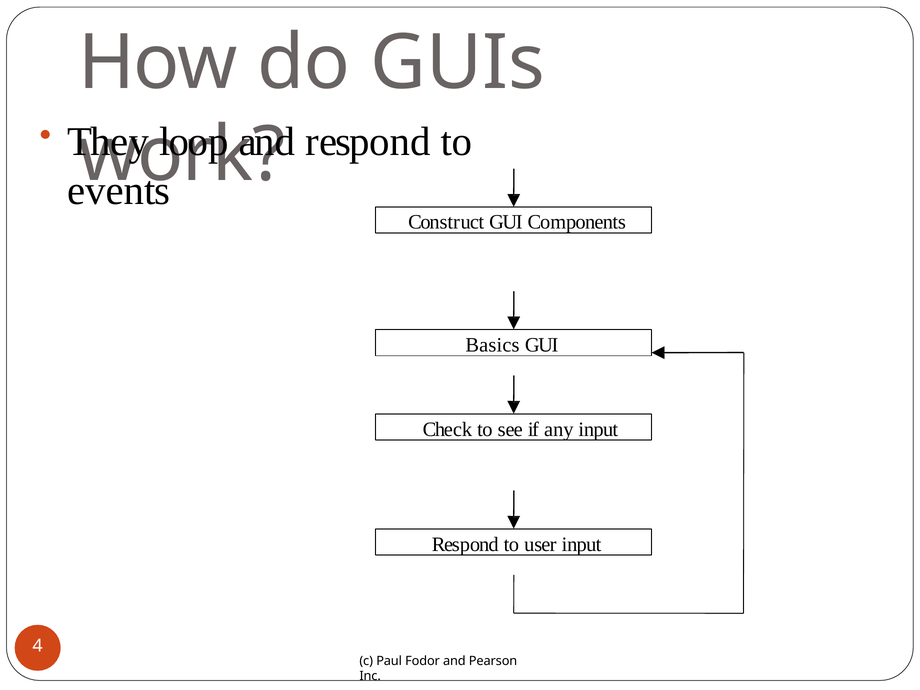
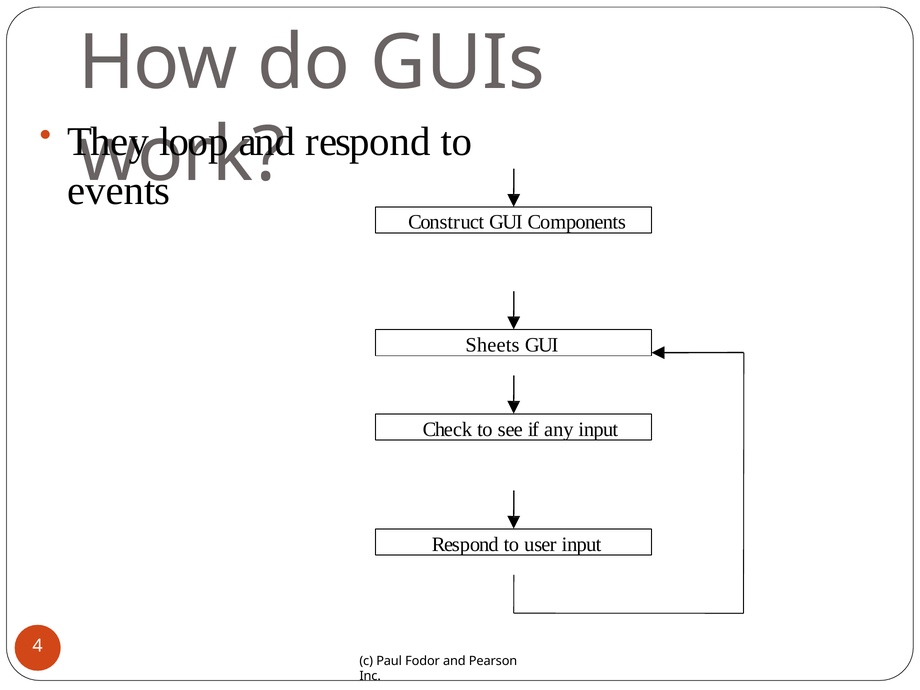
Basics: Basics -> Sheets (493, 345)
